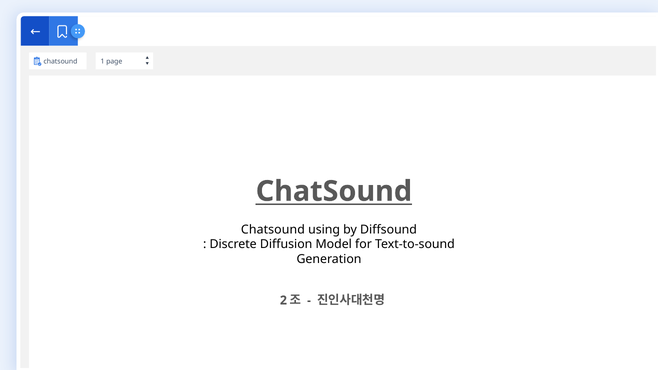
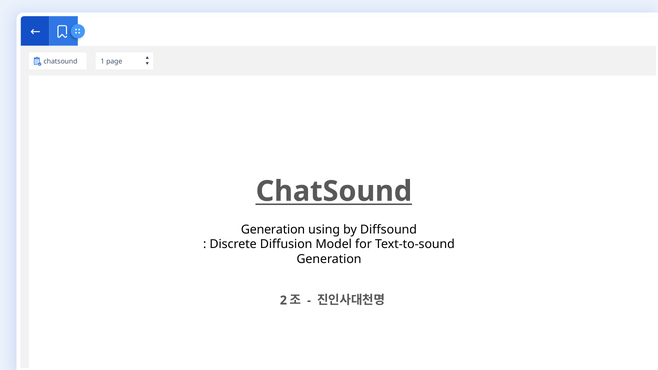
Chatsound: Chatsound -> Generation (273, 230)
